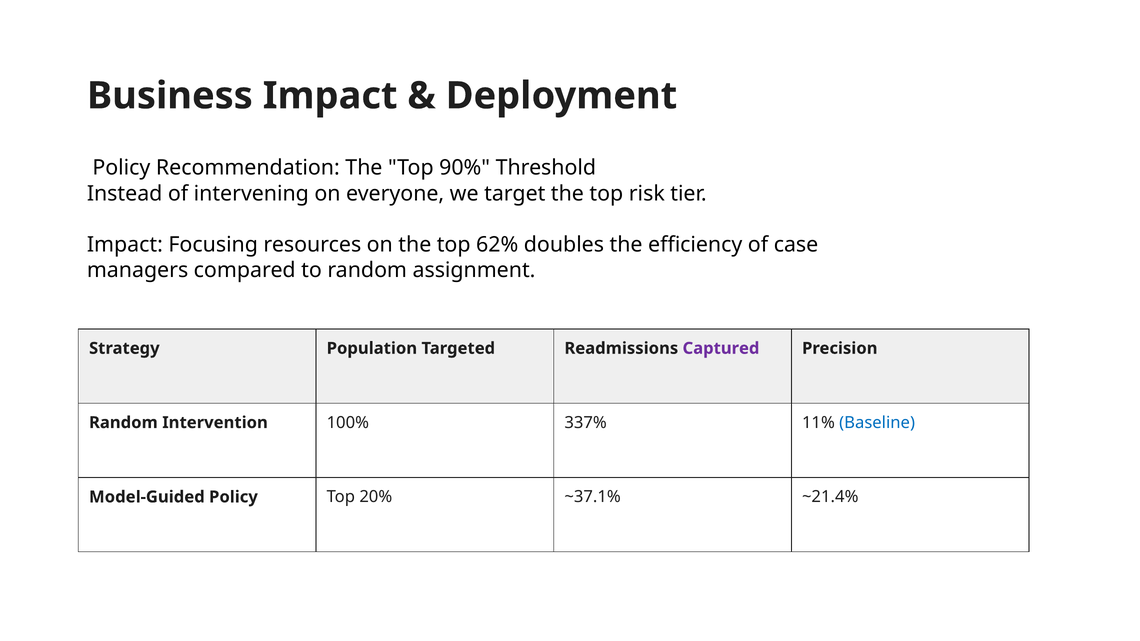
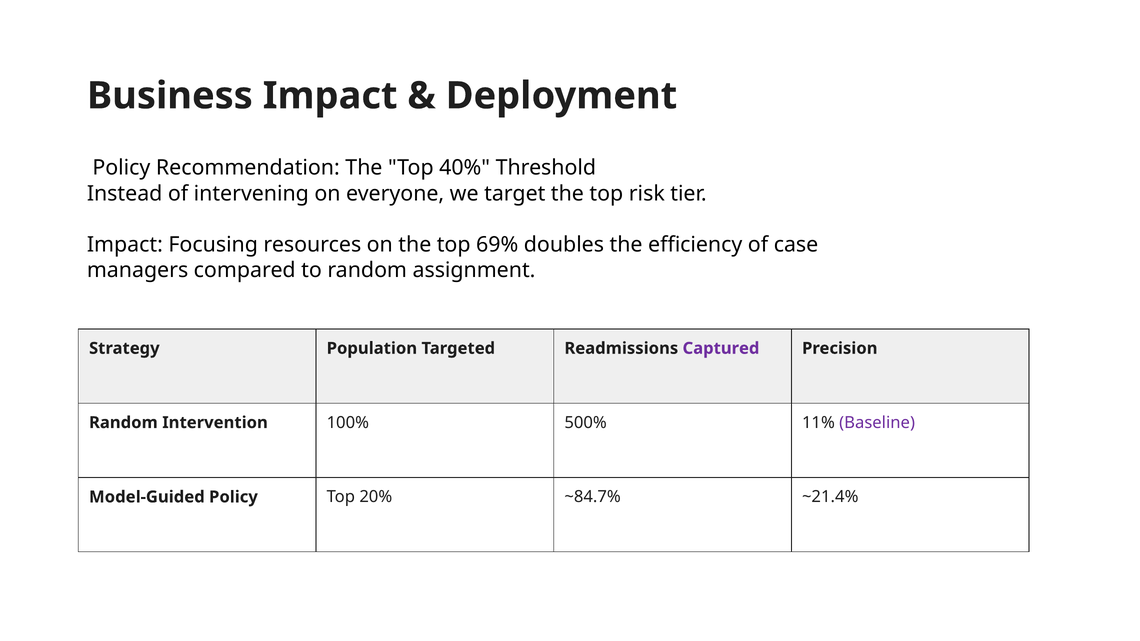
90%: 90% -> 40% (465, 168)
62%: 62% -> 69% (497, 245)
337%: 337% -> 500% (586, 423)
Baseline colour: blue -> purple (877, 423)
~37.1%: ~37.1% -> ~84.7% (593, 497)
